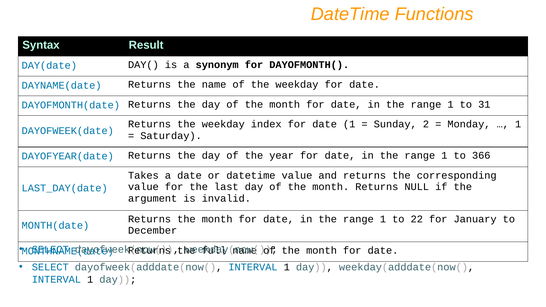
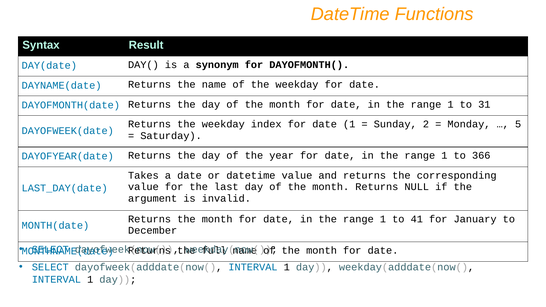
1: 1 -> 5 (518, 124)
22: 22 -> 41 (417, 219)
